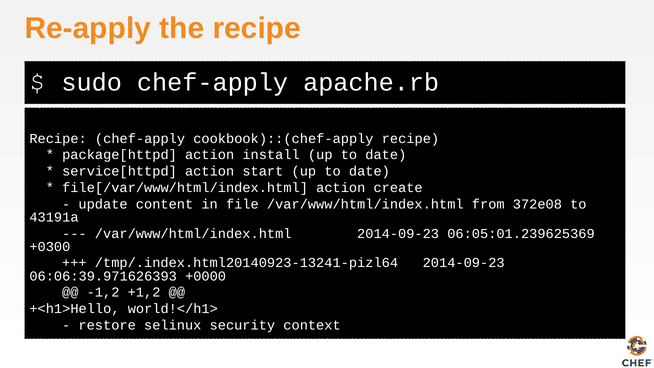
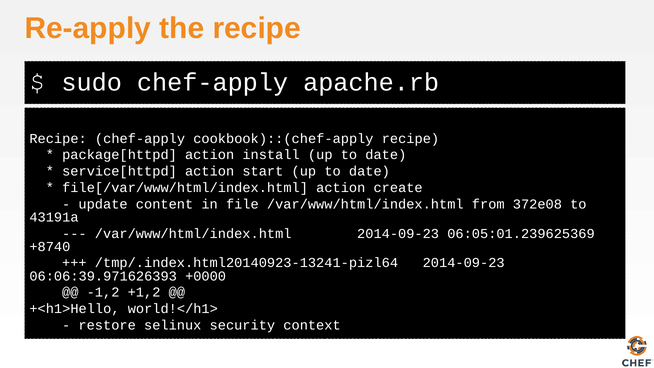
+0300: +0300 -> +8740 (50, 247)
